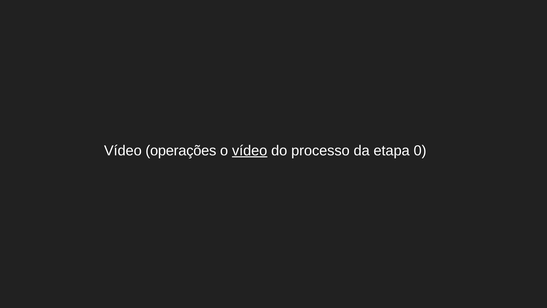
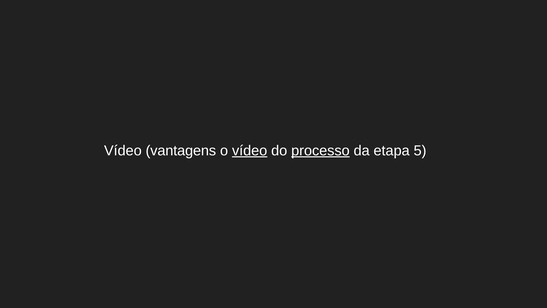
operações: operações -> vantagens (181, 150)
processo underline: none -> present (320, 150)
0: 0 -> 5 (420, 150)
